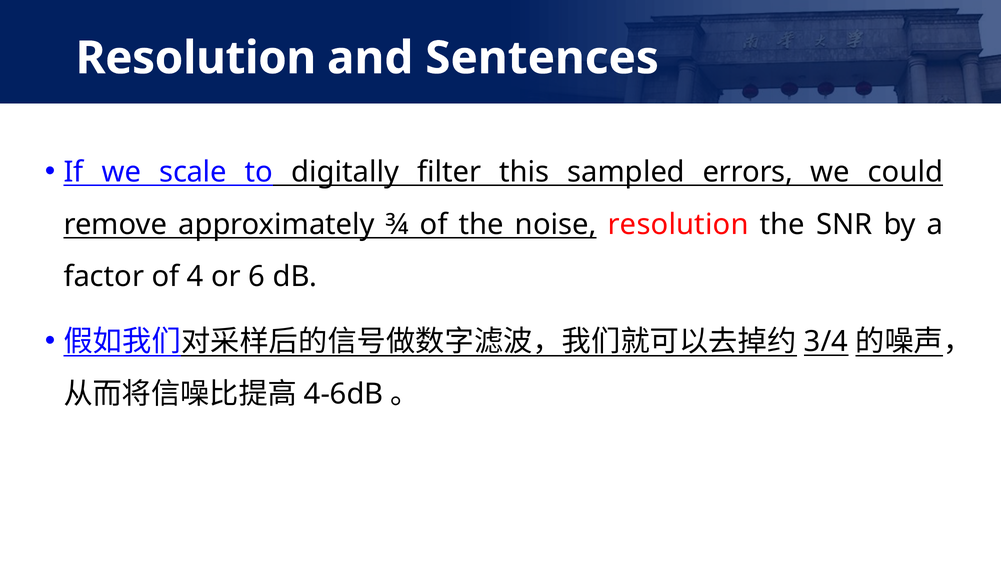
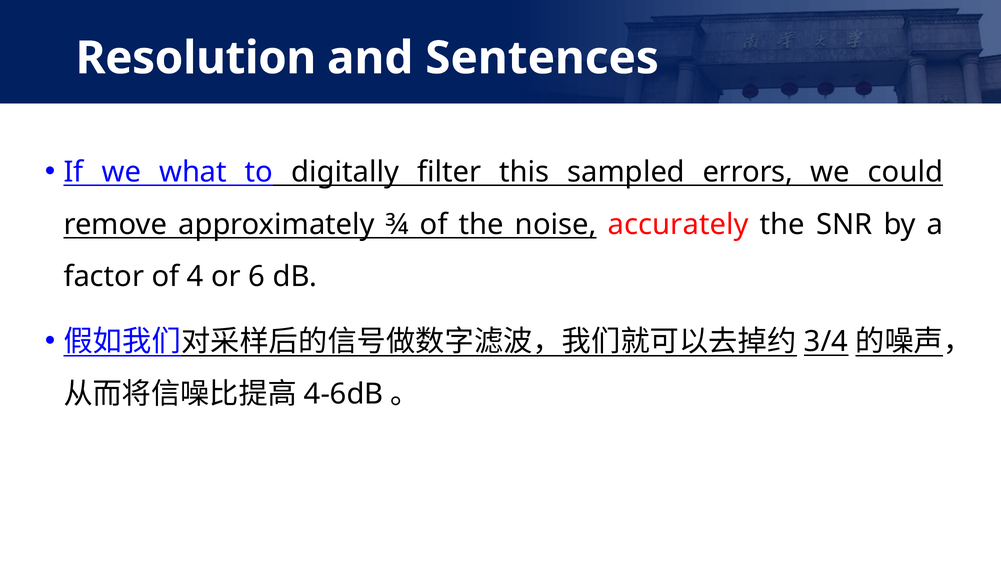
scale: scale -> what (193, 172)
noise resolution: resolution -> accurately (678, 224)
